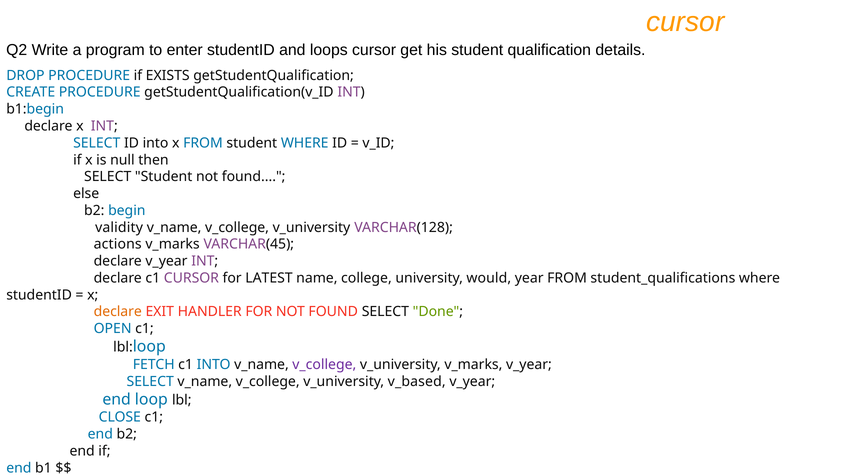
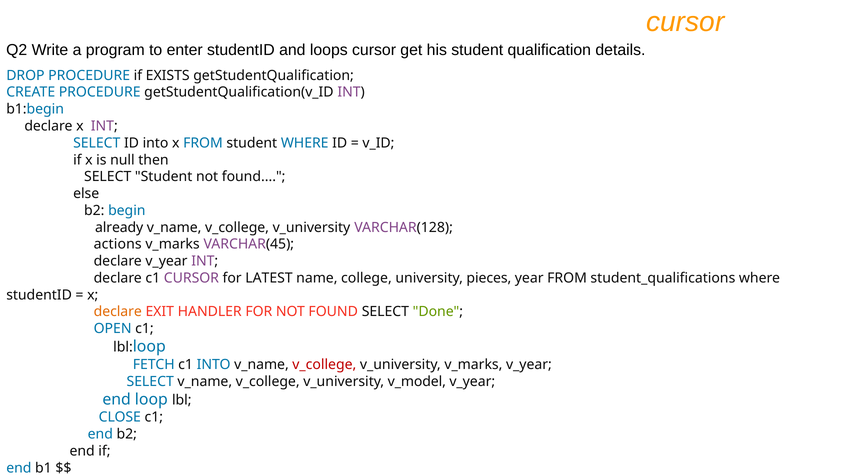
validity: validity -> already (119, 227)
would: would -> pieces (489, 278)
v_college colour: purple -> red (324, 364)
v_based: v_based -> v_model (417, 381)
